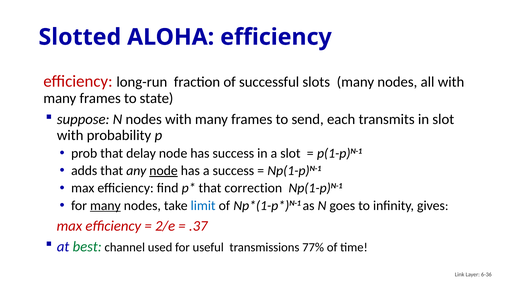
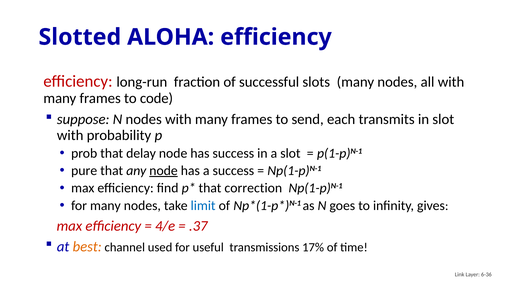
state: state -> code (156, 98)
adds: adds -> pure (84, 171)
many underline: present -> none (105, 206)
2/e: 2/e -> 4/e (165, 226)
best colour: green -> orange (87, 247)
77%: 77% -> 17% (313, 247)
